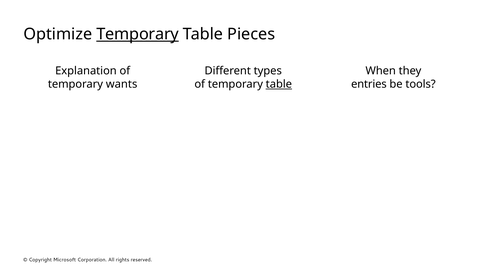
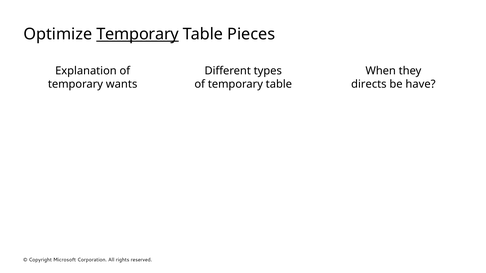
table underline: present -> none (279, 84)
entries: entries -> directs (369, 84)
tools: tools -> have (420, 84)
